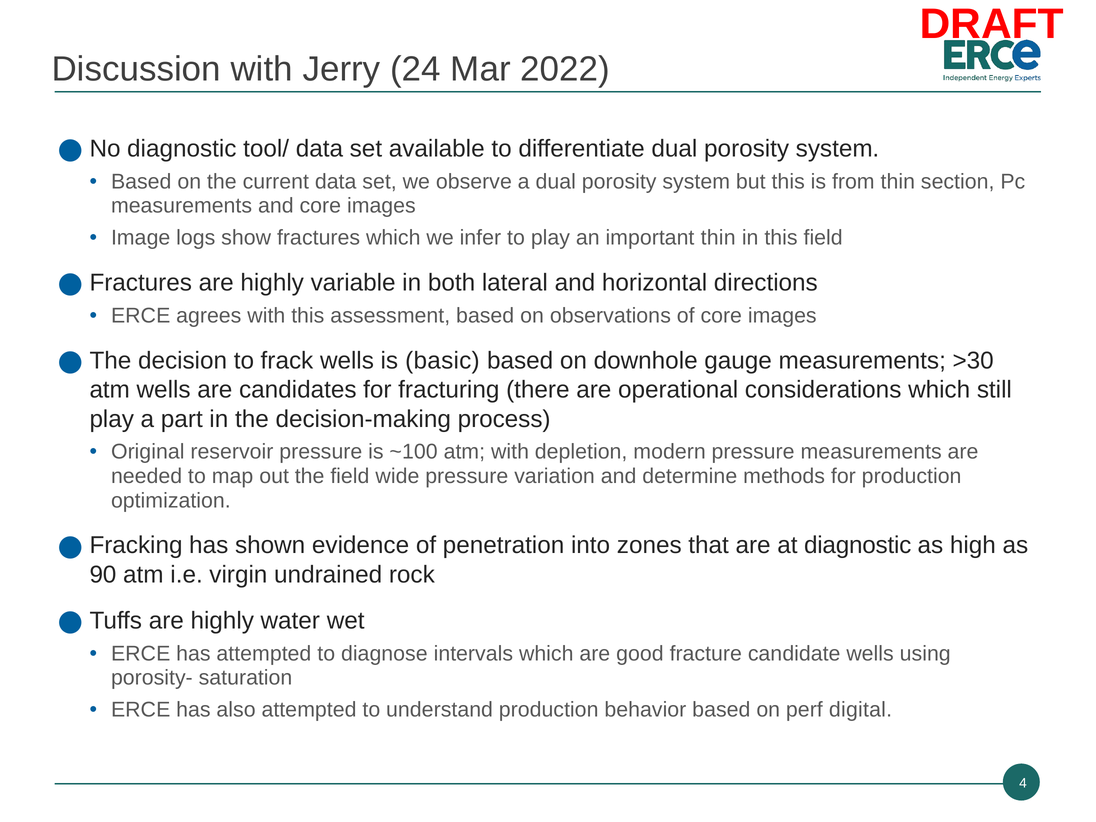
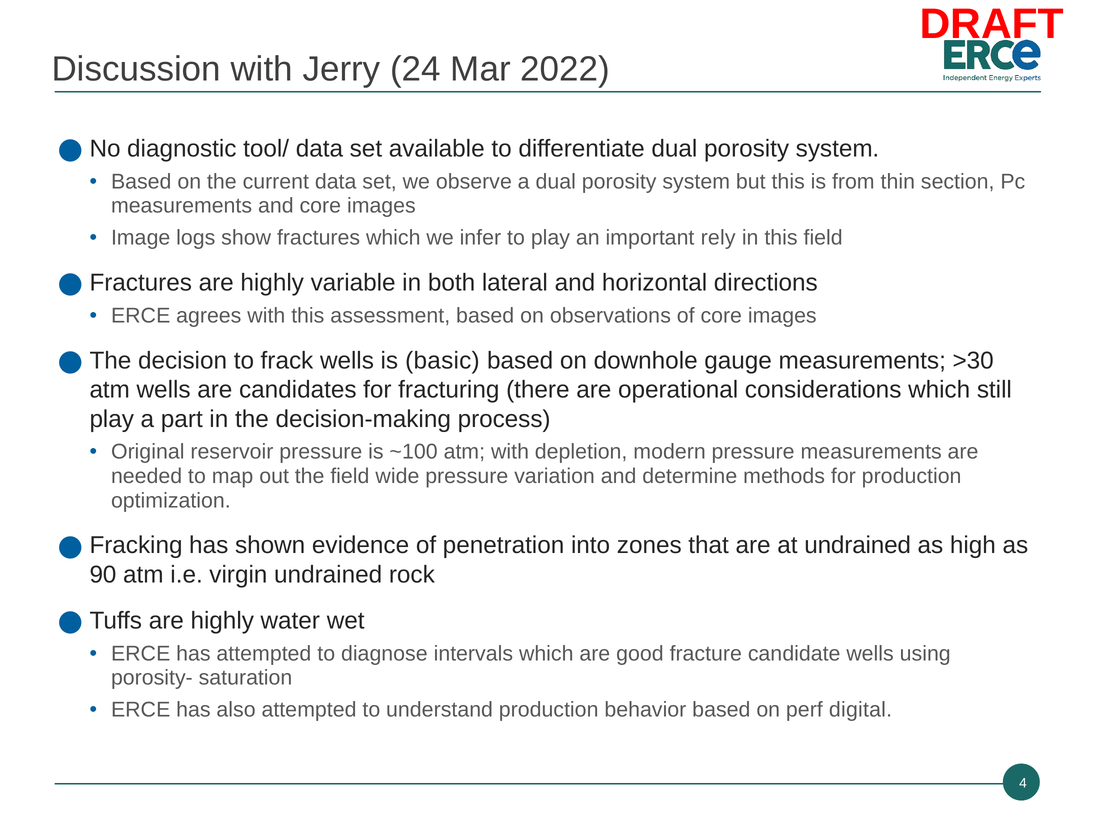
important thin: thin -> rely (718, 238)
at diagnostic: diagnostic -> undrained (858, 545)
